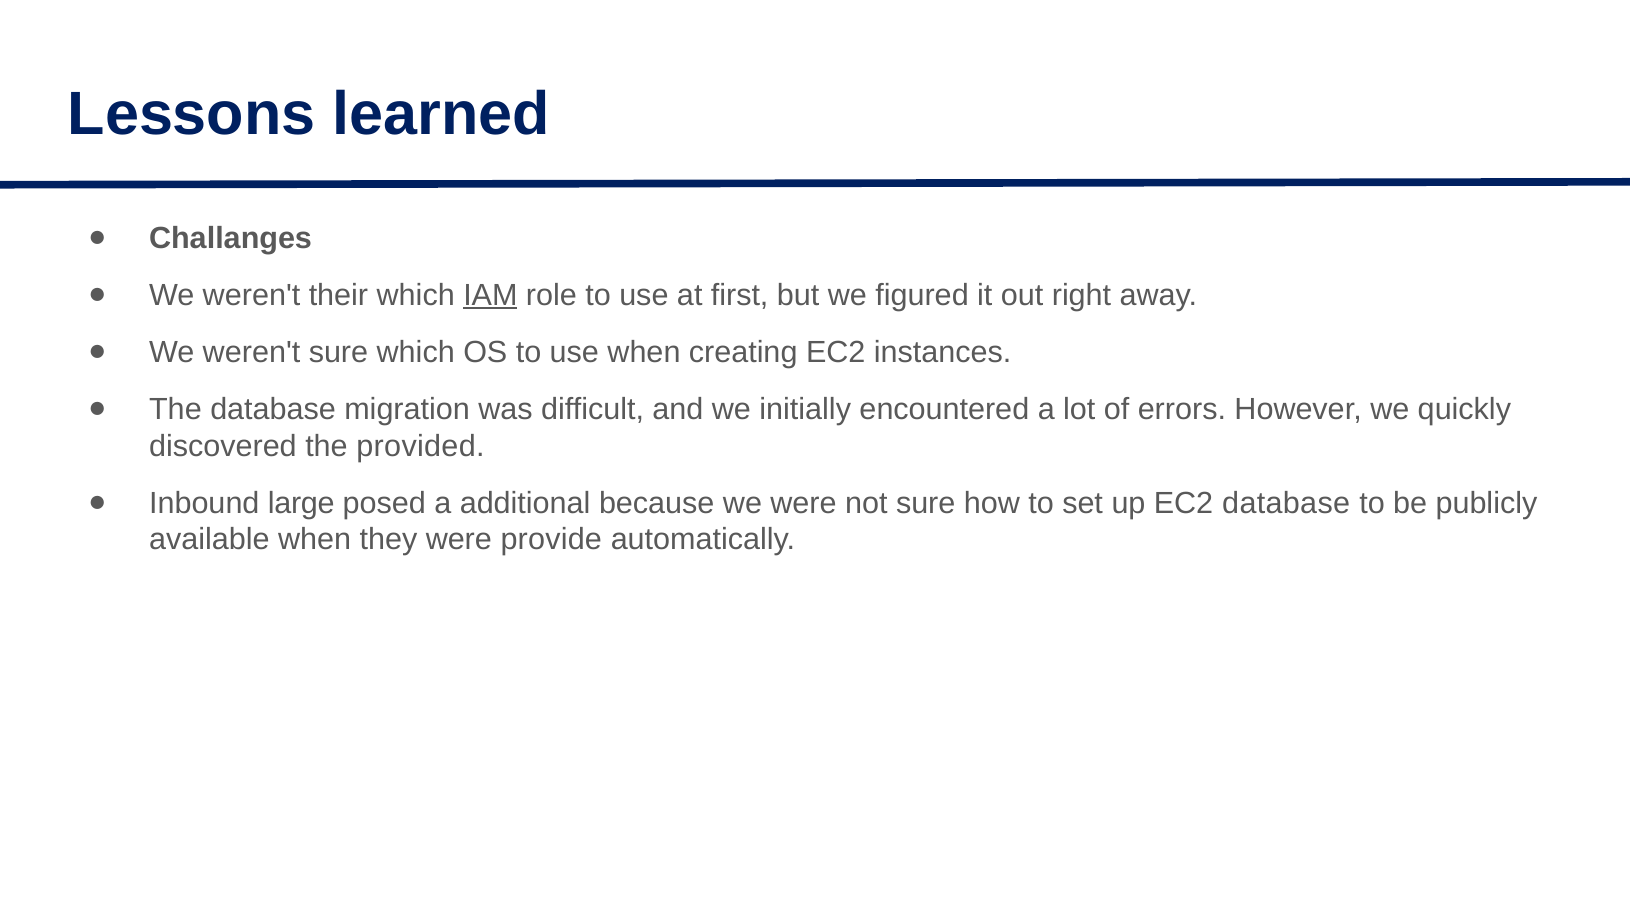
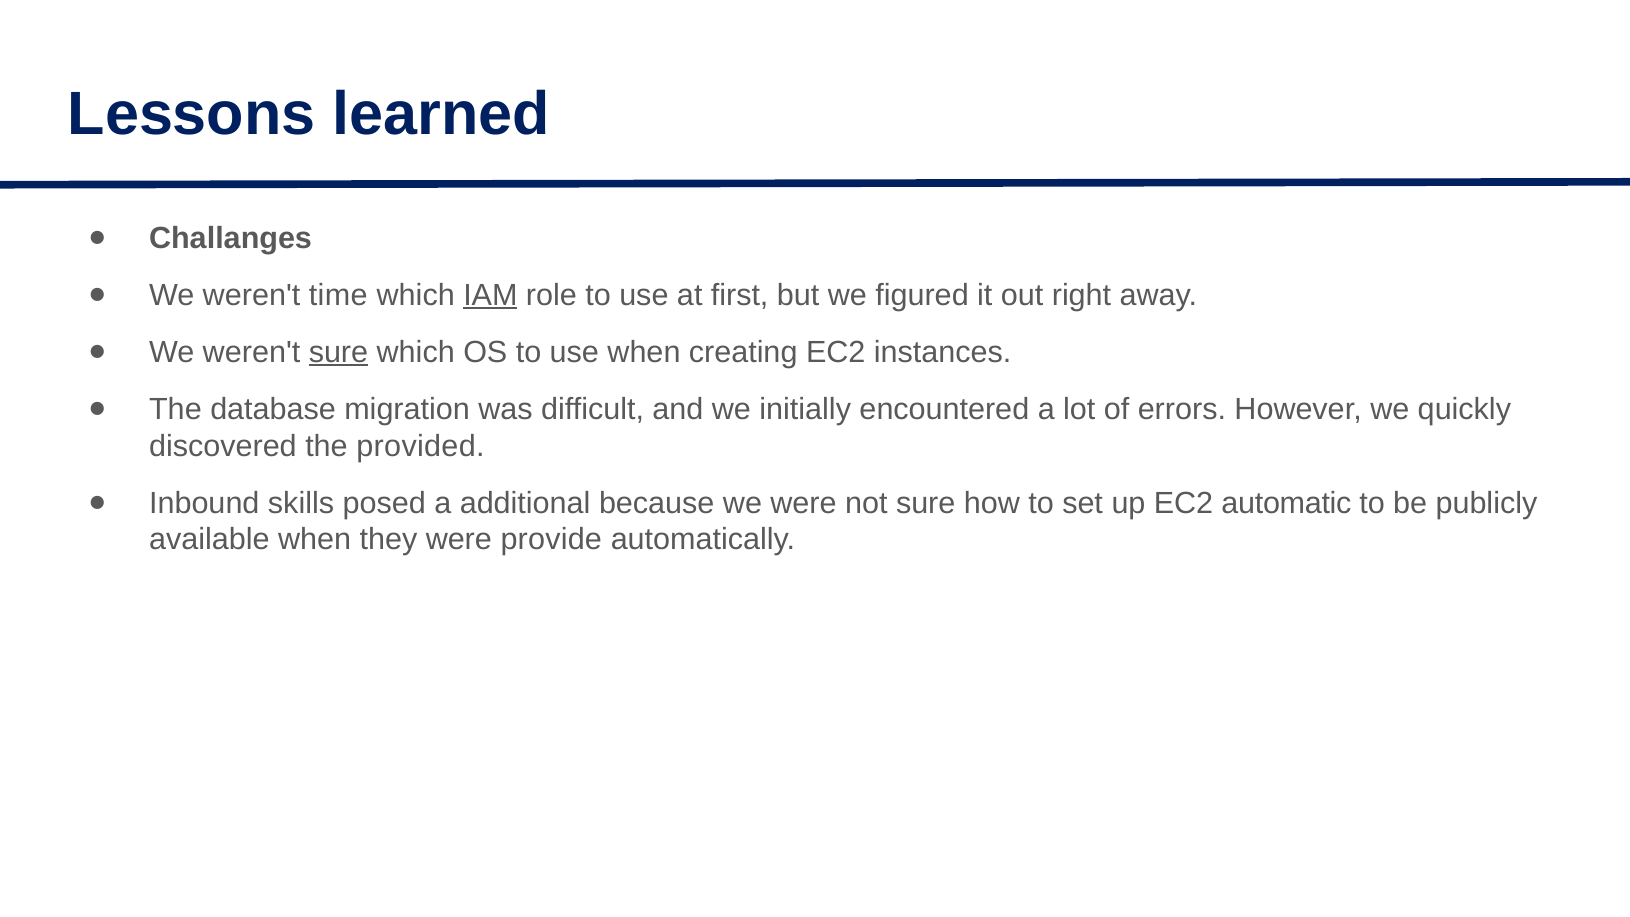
their: their -> time (338, 295)
sure underline: none -> present (338, 352)
large: large -> skills (301, 503)
EC2 database: database -> automatic (1286, 503)
